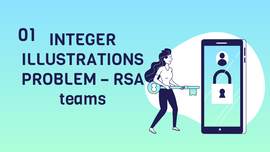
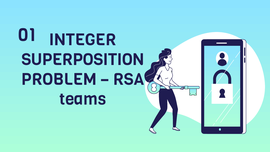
ILLUSTRATIONS: ILLUSTRATIONS -> SUPERPOSITION (83, 60)
